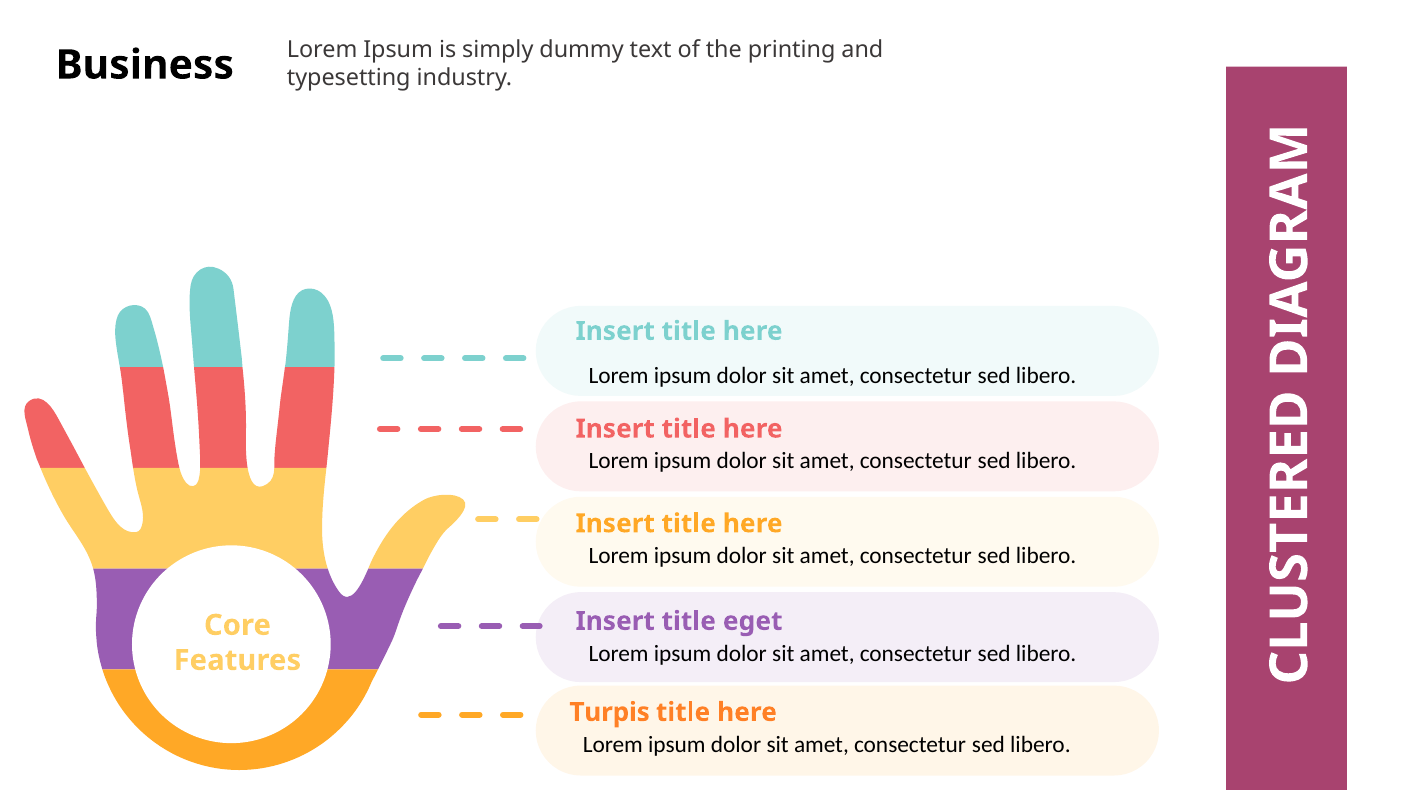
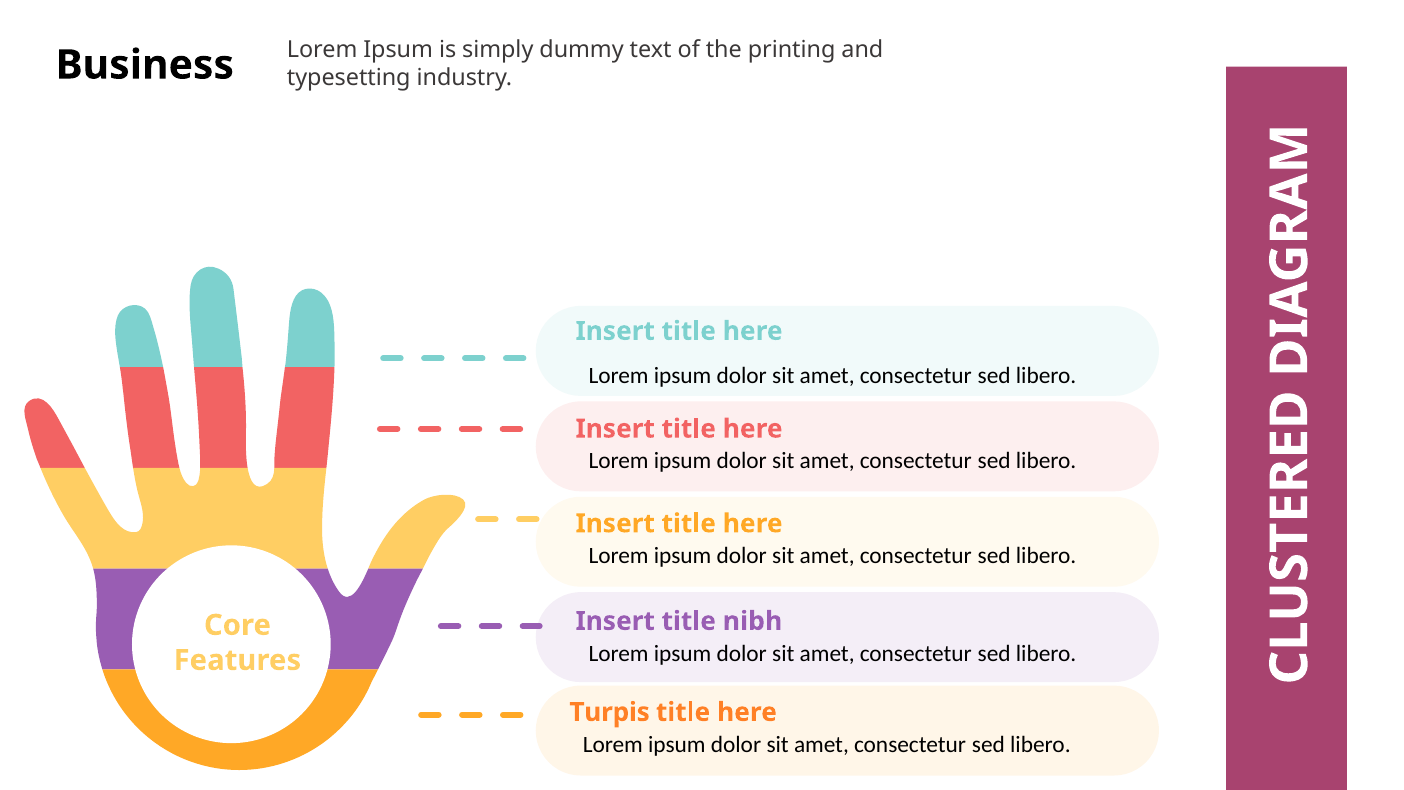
eget: eget -> nibh (753, 621)
